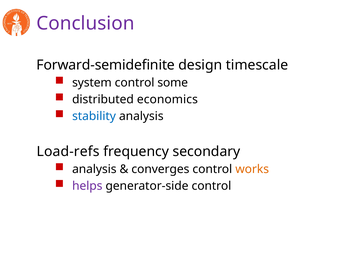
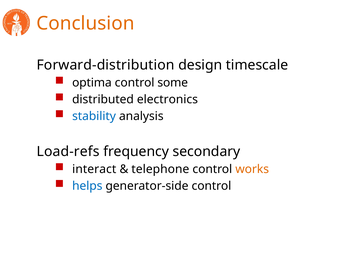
Conclusion colour: purple -> orange (85, 23)
Forward-semidefinite: Forward-semidefinite -> Forward-distribution (106, 65)
system: system -> optima (92, 83)
economics: economics -> electronics (167, 100)
analysis: analysis -> interact (94, 169)
converges: converges -> telephone (160, 169)
helps colour: purple -> blue (87, 186)
